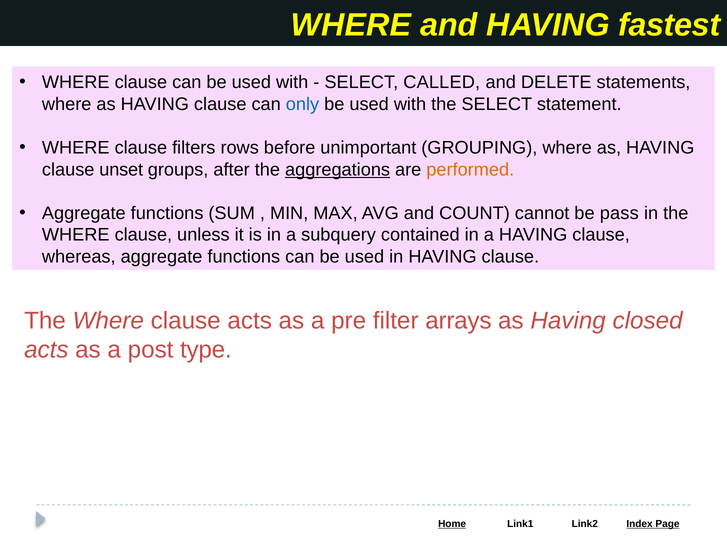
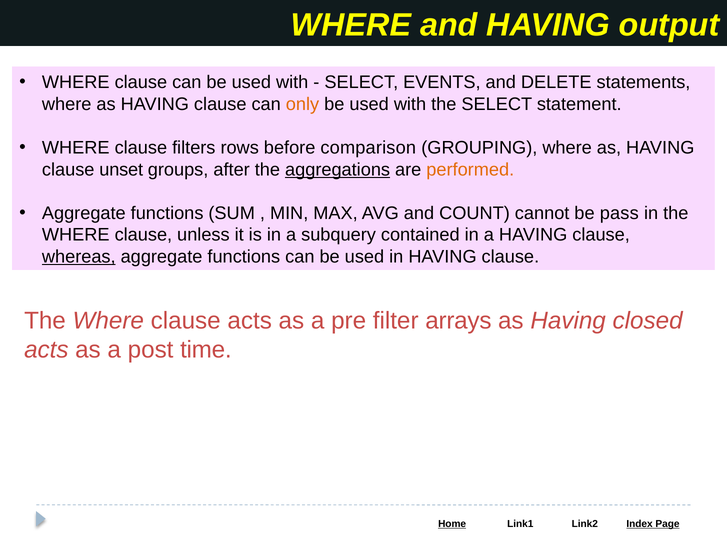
fastest: fastest -> output (669, 25)
CALLED: CALLED -> EVENTS (442, 82)
only colour: blue -> orange (302, 104)
unimportant: unimportant -> comparison (368, 148)
whereas underline: none -> present (79, 257)
type: type -> time (206, 350)
